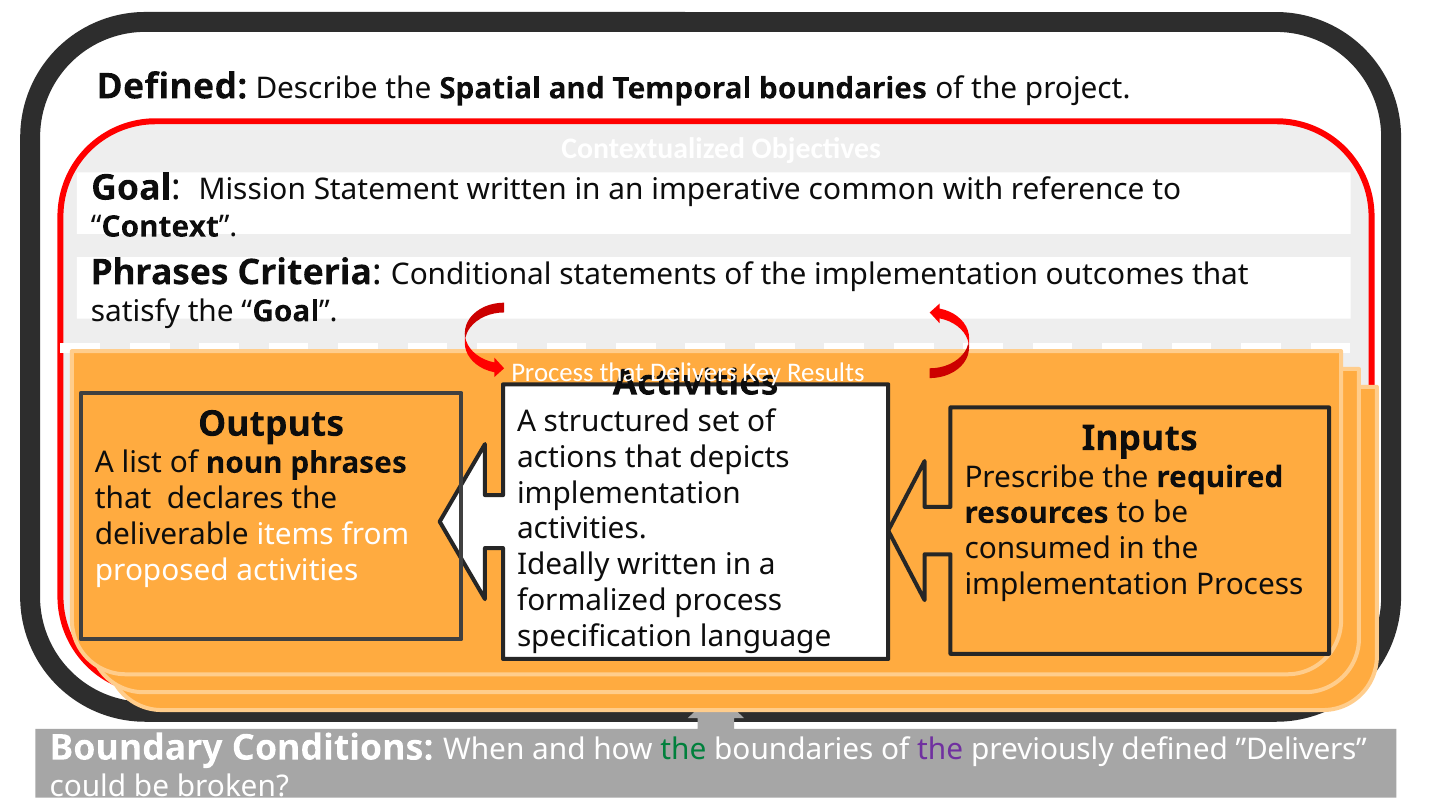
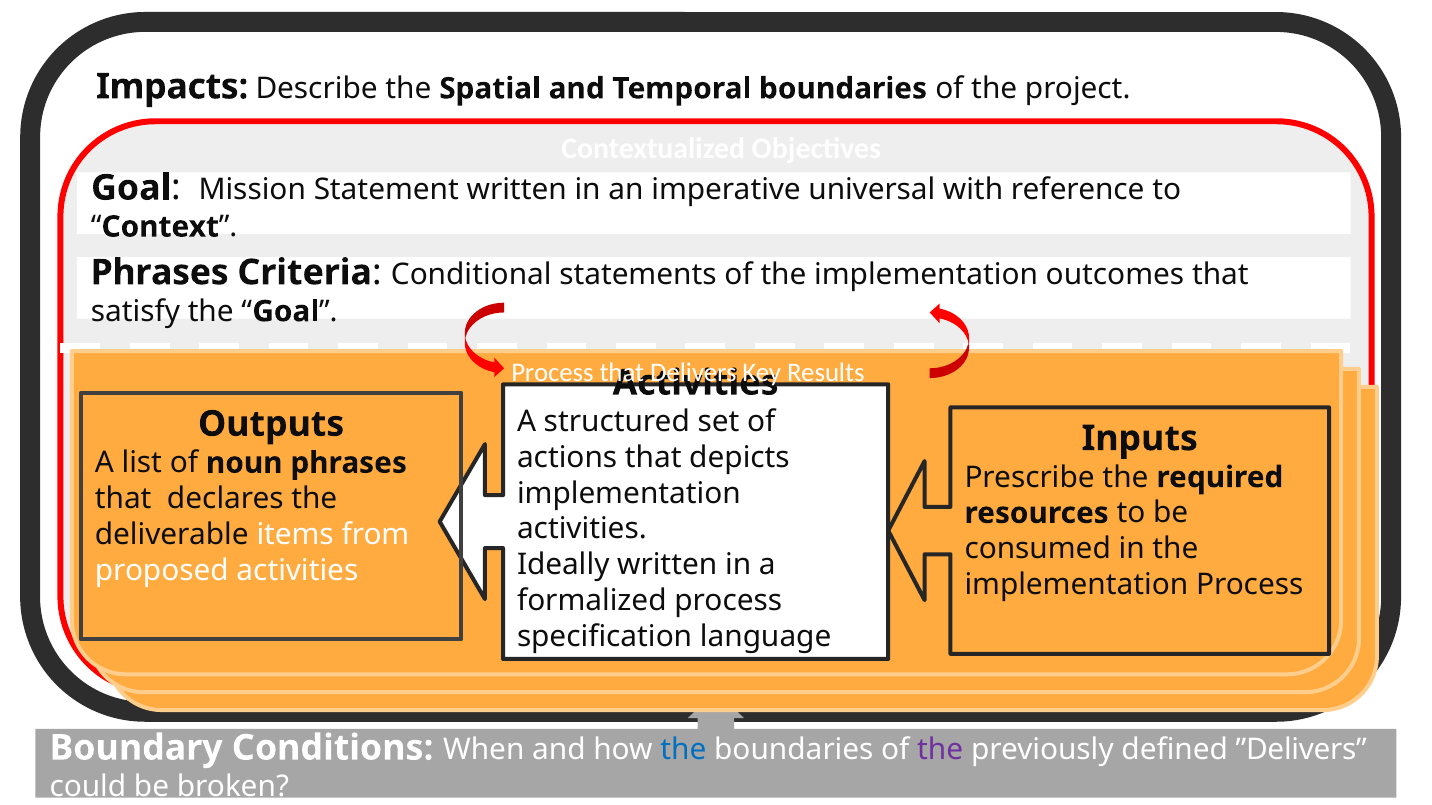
Defined: Defined -> Impacts (172, 87)
common: common -> universal (872, 190)
the colour: green -> blue (683, 750)
